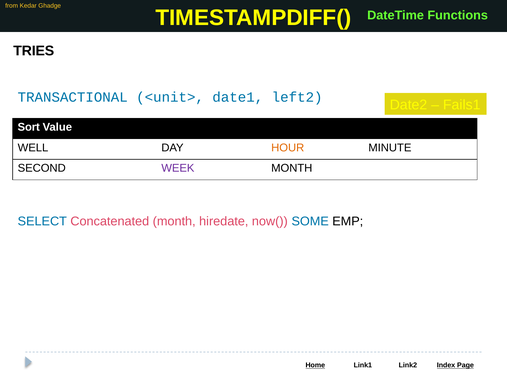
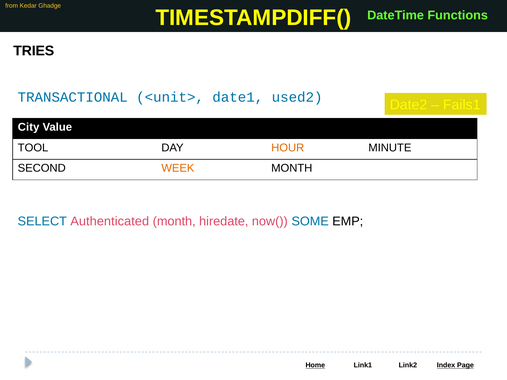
left2: left2 -> used2 (297, 97)
Sort: Sort -> City (29, 127)
WELL: WELL -> TOOL (33, 148)
WEEK colour: purple -> orange (178, 168)
Concatenated: Concatenated -> Authenticated (110, 221)
